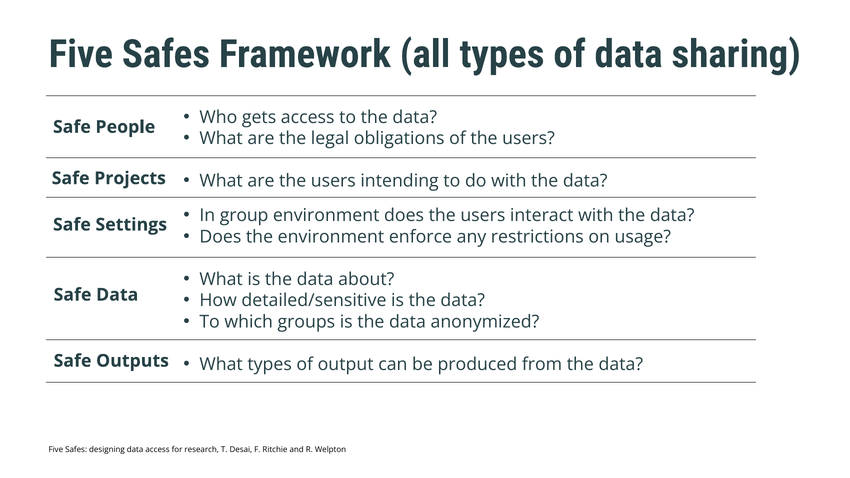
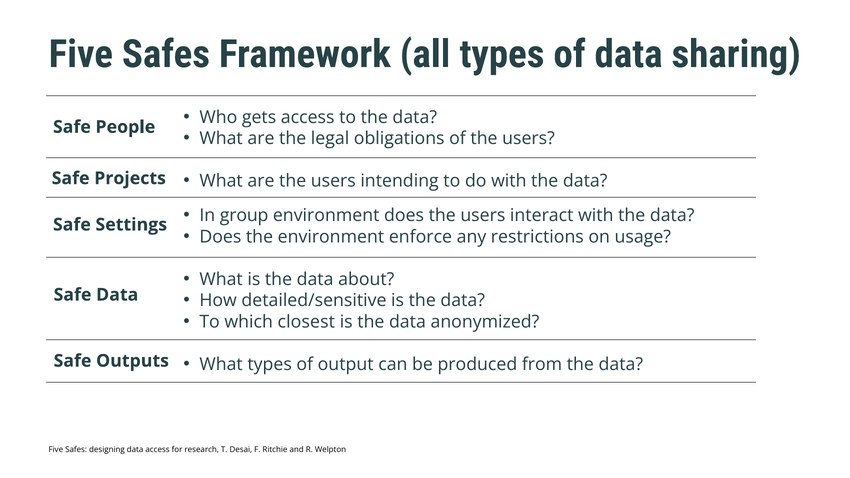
groups: groups -> closest (306, 322)
